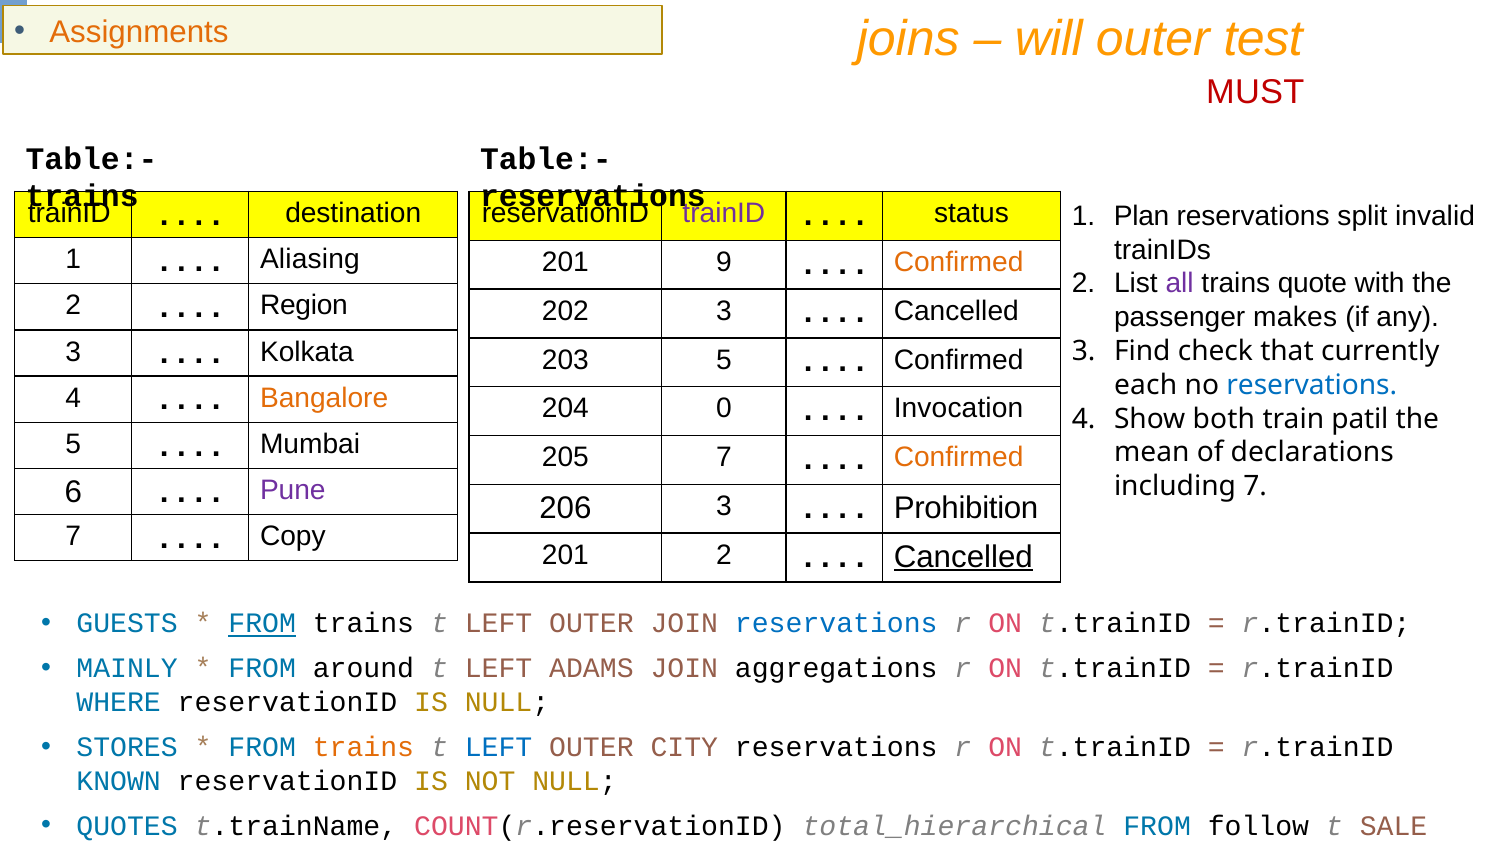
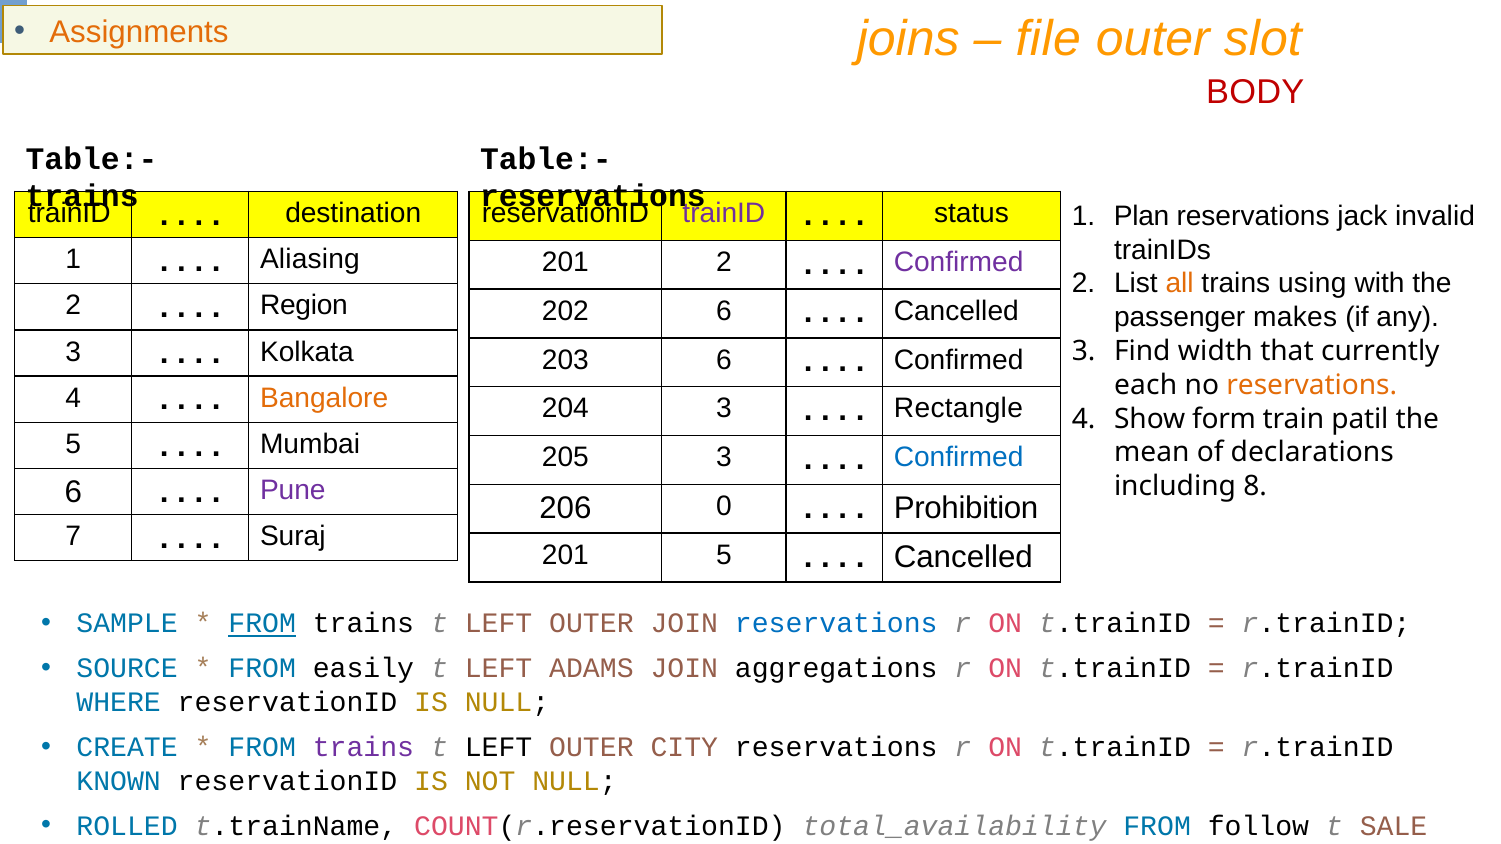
will: will -> file (1048, 39)
test: test -> slot (1263, 39)
MUST: MUST -> BODY (1255, 92)
split: split -> jack (1362, 216)
201 9: 9 -> 2 (724, 262)
Confirmed colour: orange -> purple (959, 262)
all colour: purple -> orange (1180, 284)
quote: quote -> using (1312, 284)
202 3: 3 -> 6 (724, 311)
check: check -> width (1215, 351)
203 5: 5 -> 6 (724, 360)
reservations colour: blue -> orange (1312, 385)
204 0: 0 -> 3 (724, 409)
Invocation: Invocation -> Rectangle (958, 409)
both: both -> form (1224, 419)
205 7: 7 -> 3 (724, 458)
Confirmed colour: orange -> blue (959, 458)
including 7: 7 -> 8 (1255, 486)
206 3: 3 -> 0 (724, 506)
Copy: Copy -> Suraj (293, 537)
201 2: 2 -> 5 (724, 555)
Cancelled underline: present -> none (963, 557)
GUESTS: GUESTS -> SAMPLE (127, 624)
MAINLY: MAINLY -> SOURCE (127, 669)
around: around -> easily (363, 669)
STORES: STORES -> CREATE (127, 748)
trains colour: orange -> purple (363, 748)
LEFT colour: blue -> black (499, 748)
QUOTES: QUOTES -> ROLLED (127, 826)
total_hierarchical: total_hierarchical -> total_availability (954, 826)
